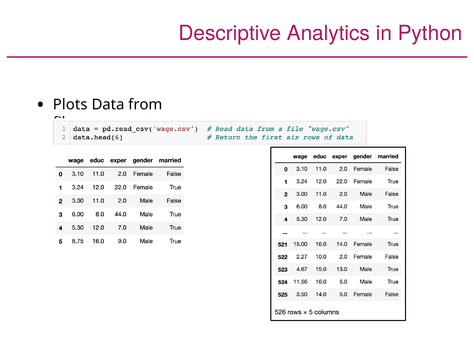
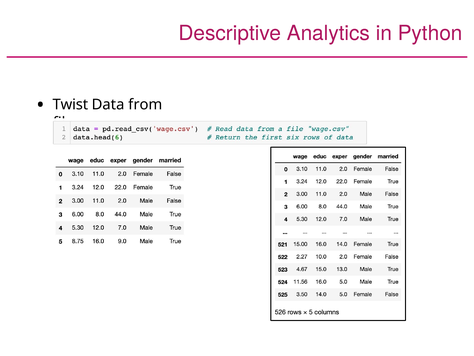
Plots: Plots -> Twist (70, 105)
